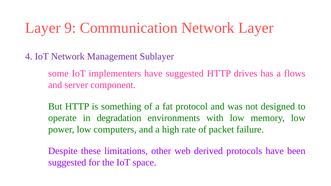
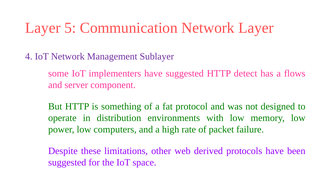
9: 9 -> 5 (70, 28)
drives: drives -> detect (246, 74)
degradation: degradation -> distribution (119, 118)
